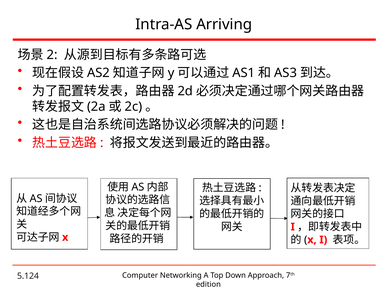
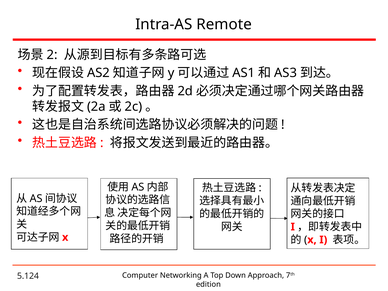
Arriving: Arriving -> Remote (224, 24)
